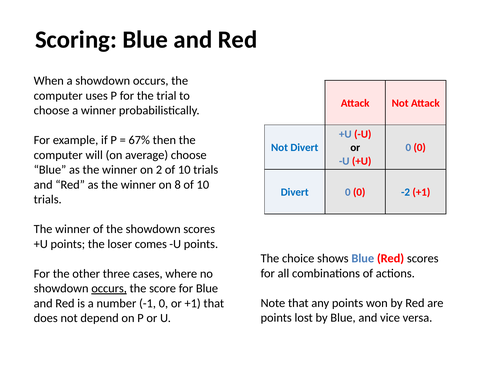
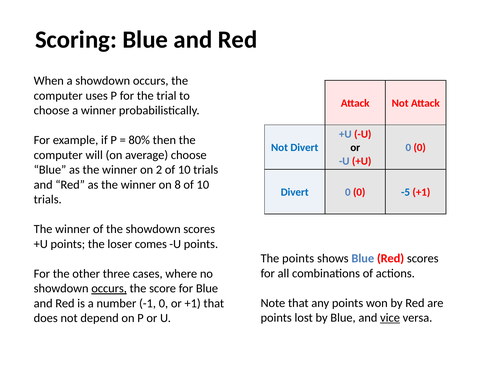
67%: 67% -> 80% (139, 140)
-2: -2 -> -5 (406, 192)
The choice: choice -> points (298, 259)
vice underline: none -> present (390, 318)
